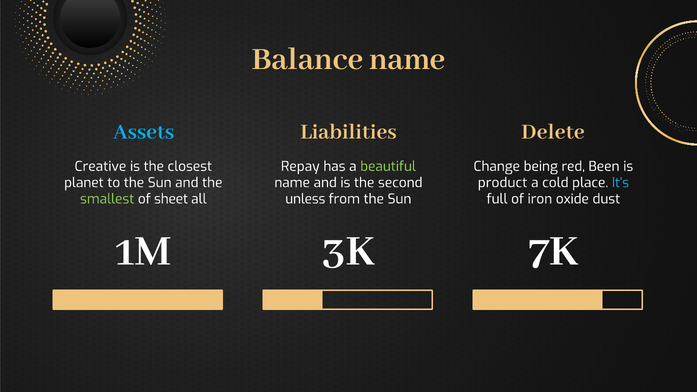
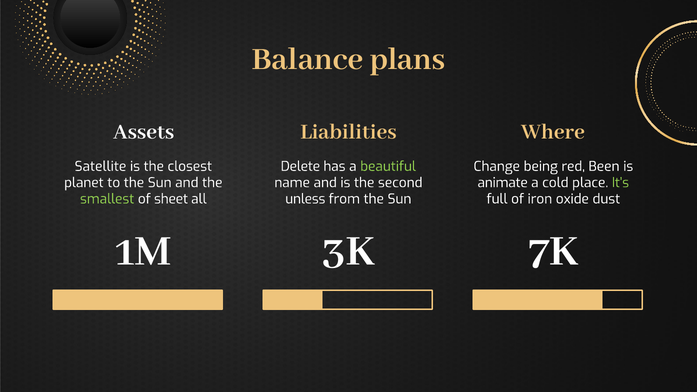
Balance name: name -> plans (407, 58)
Assets colour: light blue -> white (144, 131)
Delete: Delete -> Where (553, 131)
Creative: Creative -> Satellite (100, 166)
Repay: Repay -> Delete (300, 166)
product: product -> animate (503, 183)
It’s colour: light blue -> light green (620, 183)
